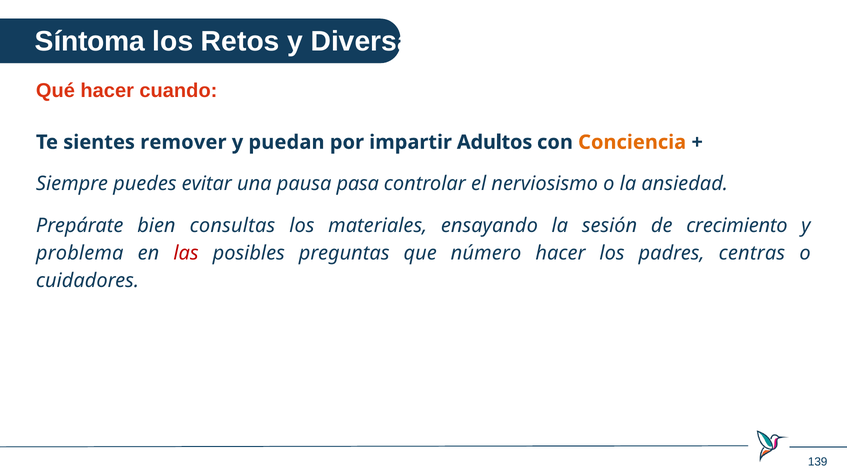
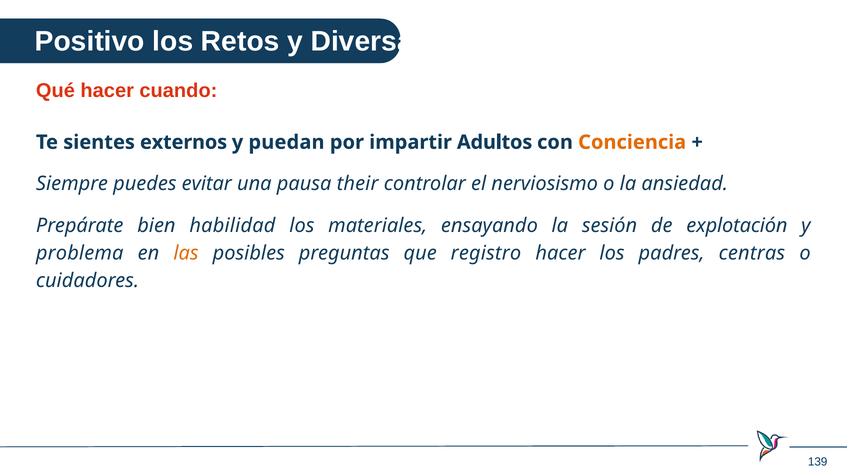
Síntoma: Síntoma -> Positivo (90, 41)
remover: remover -> externos (184, 142)
pasa: pasa -> their (358, 184)
consultas: consultas -> habilidad (232, 226)
crecimiento: crecimiento -> explotación (737, 226)
las colour: red -> orange (186, 253)
número: número -> registro (486, 253)
